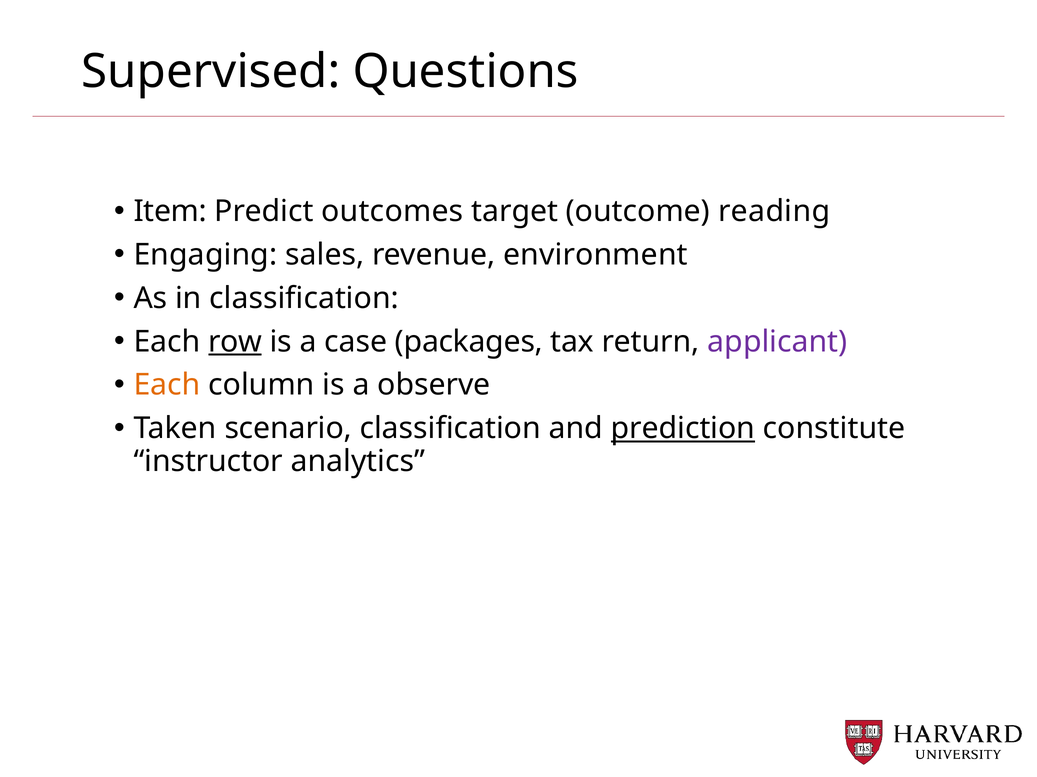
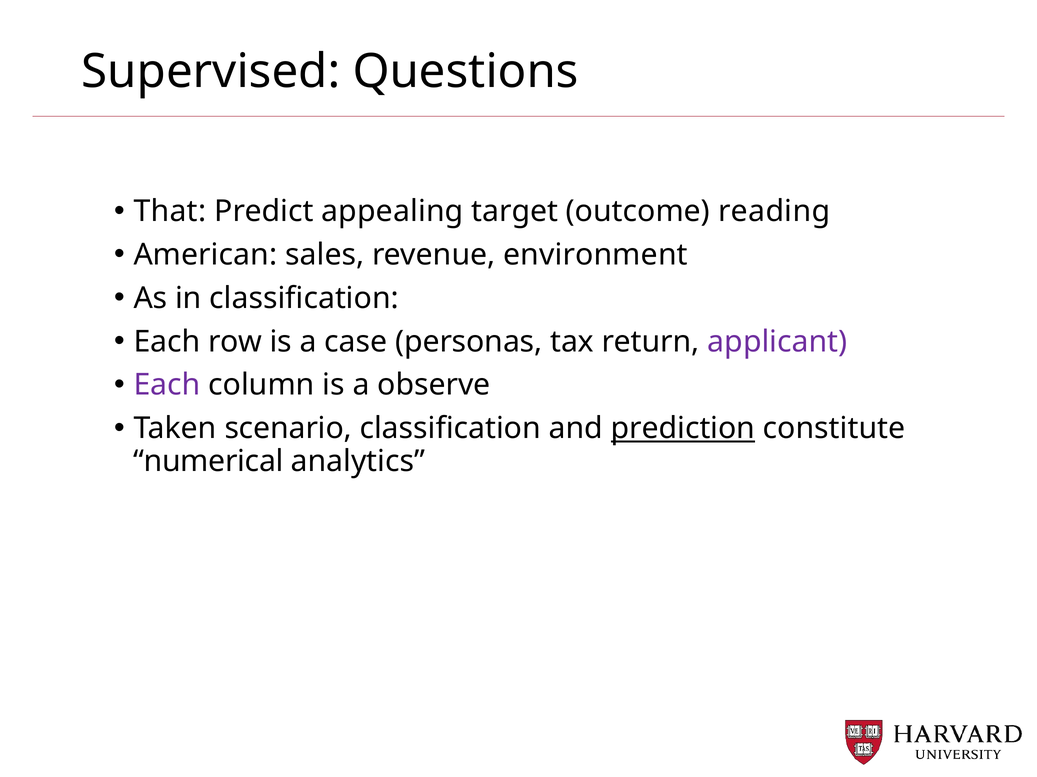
Item: Item -> That (170, 211)
outcomes: outcomes -> appealing (392, 211)
Engaging: Engaging -> American (205, 255)
row underline: present -> none (235, 342)
packages: packages -> personas (469, 342)
Each colour: orange -> purple (167, 385)
instructor: instructor -> numerical (208, 462)
